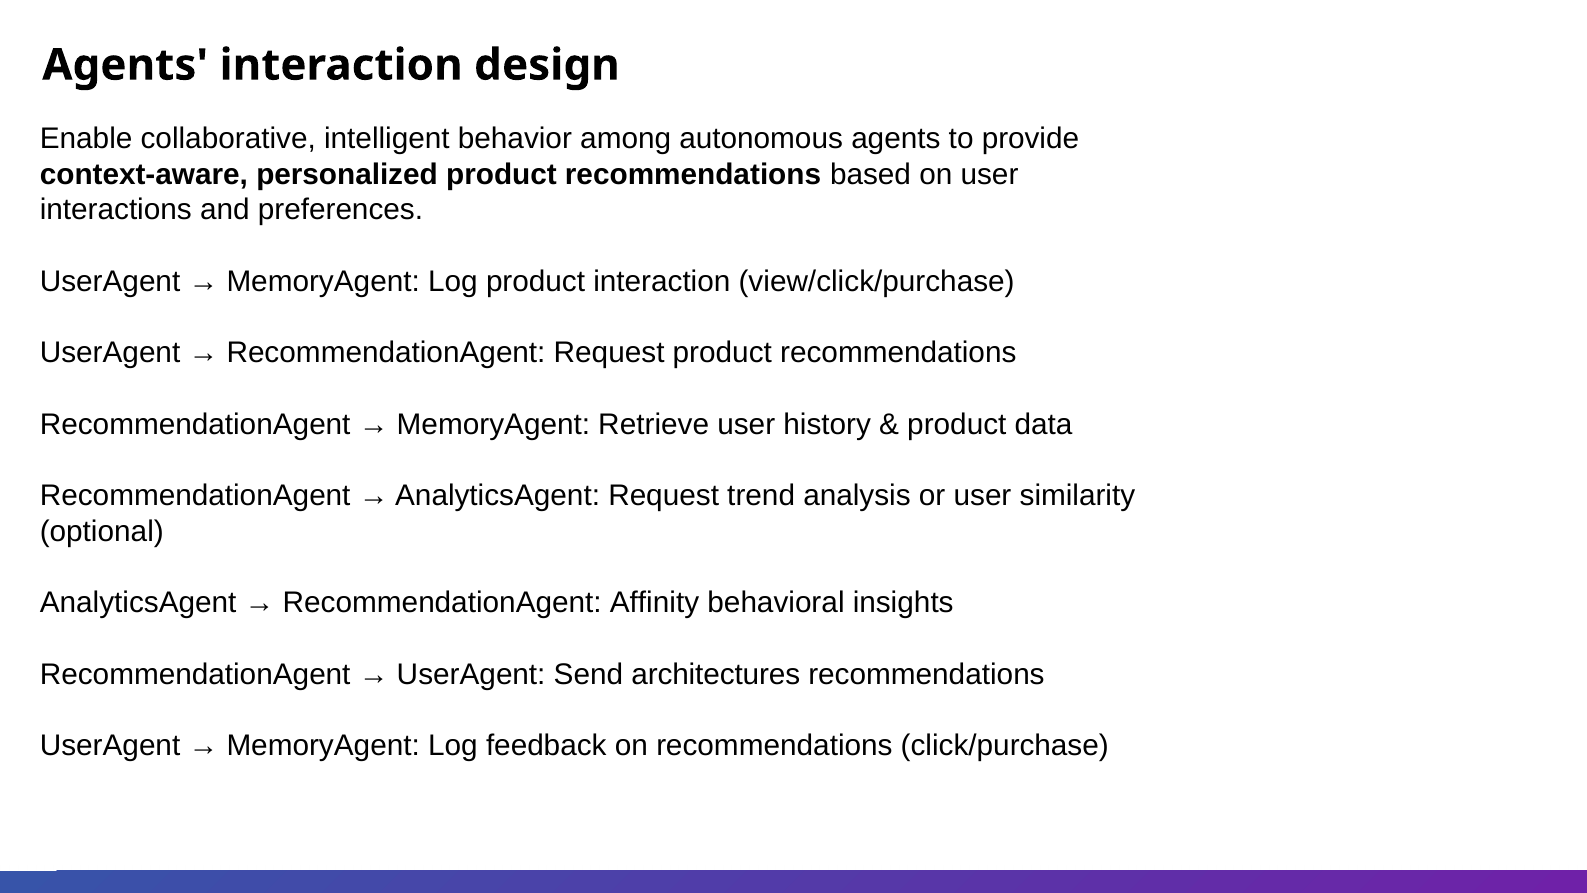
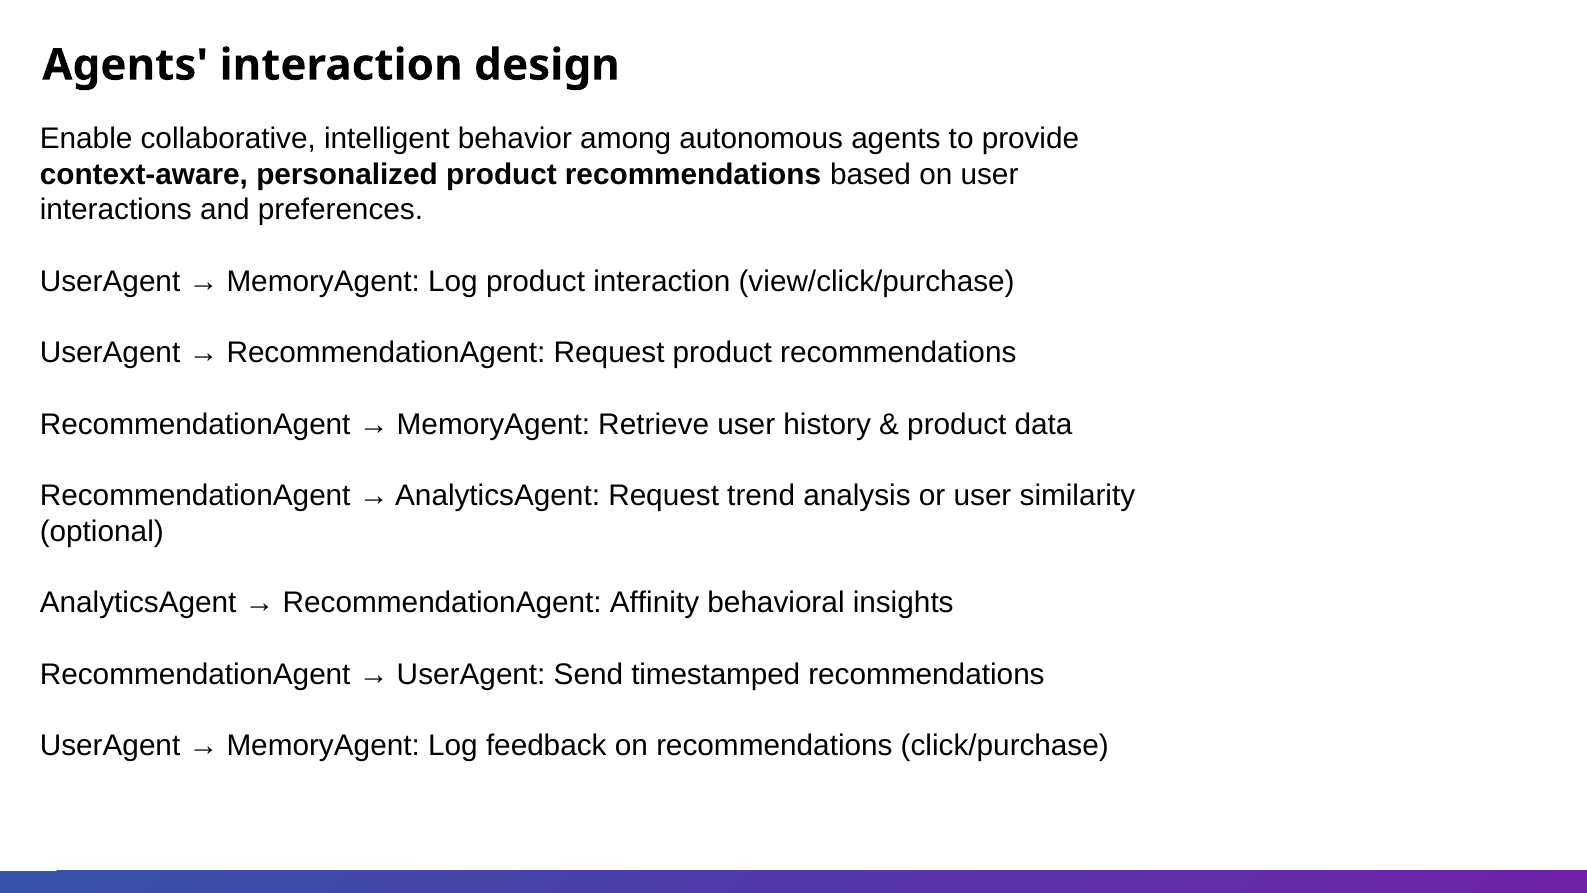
architectures: architectures -> timestamped (716, 674)
